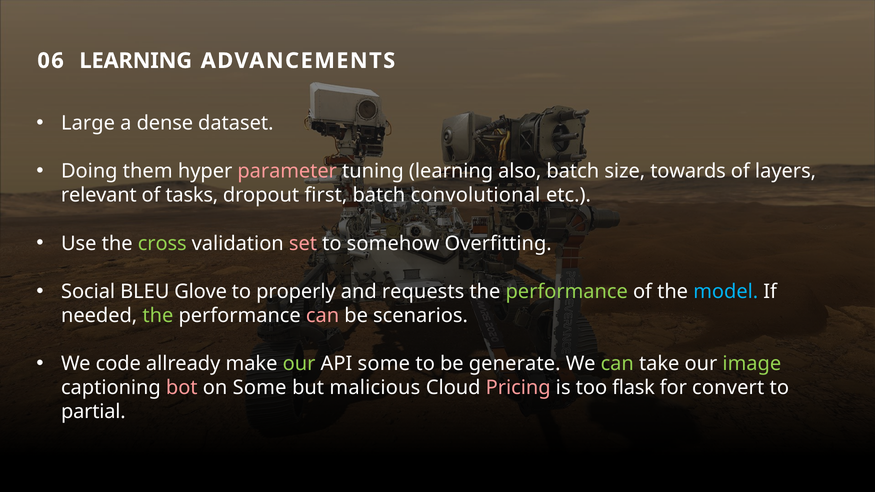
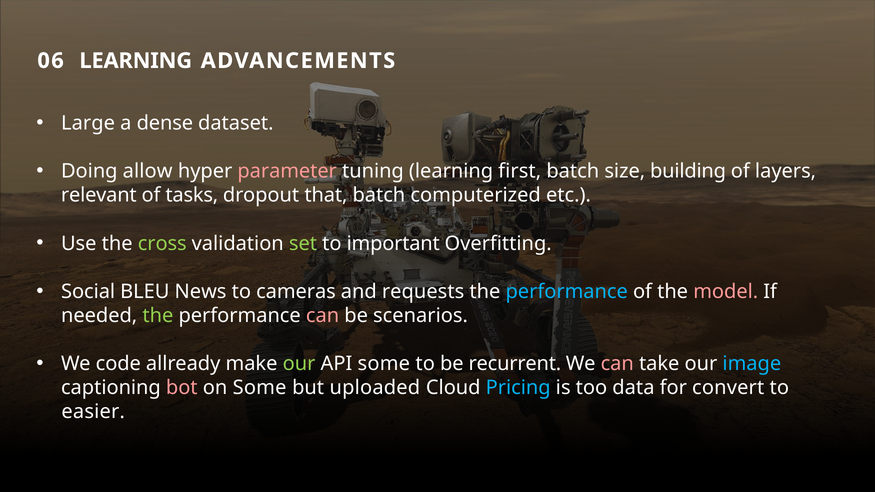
them: them -> allow (148, 171)
also: also -> first (520, 171)
towards: towards -> building (688, 171)
first: first -> that (326, 195)
convolutional: convolutional -> computerized (476, 195)
set colour: pink -> light green (303, 244)
somehow: somehow -> important (393, 244)
Glove: Glove -> News (201, 292)
properly: properly -> cameras (296, 292)
performance colour: light green -> light blue (567, 292)
model colour: light blue -> pink (726, 292)
generate: generate -> recurrent (515, 364)
can colour: light green -> pink (617, 364)
image colour: light green -> light blue (752, 364)
malicious: malicious -> uploaded (375, 388)
Pricing colour: pink -> light blue (518, 388)
flask: flask -> data (633, 388)
partial: partial -> easier (93, 412)
